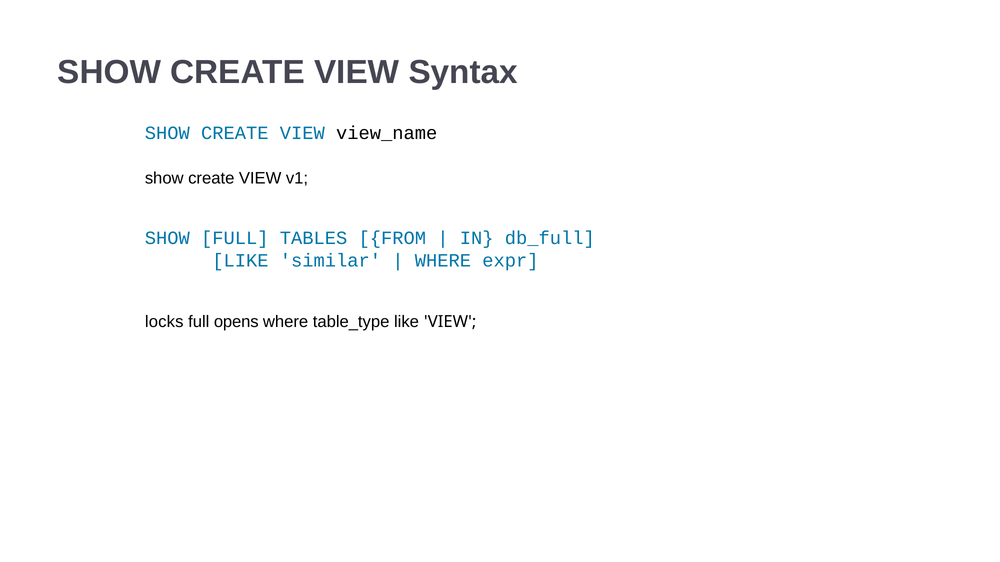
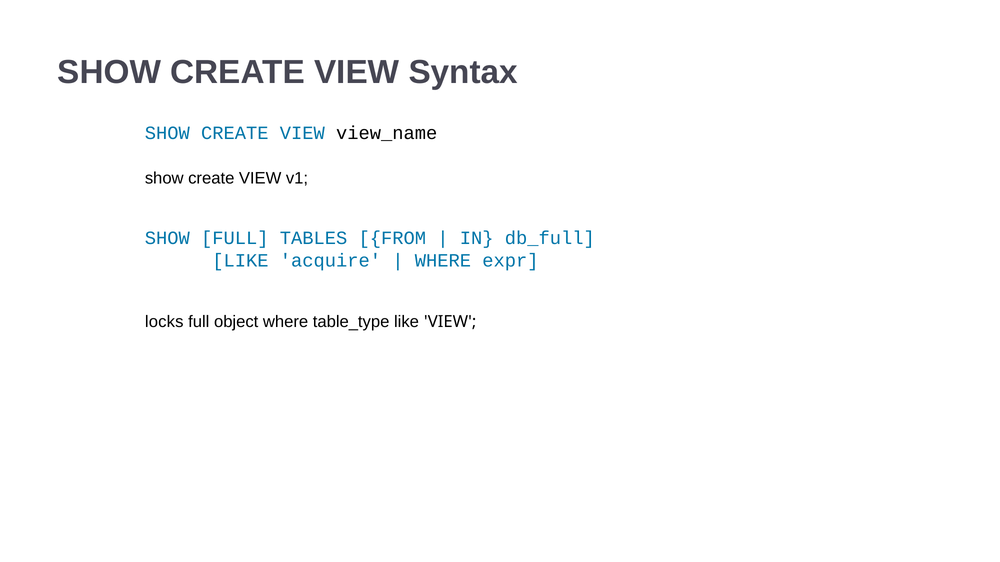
similar: similar -> acquire (330, 261)
opens: opens -> object (236, 322)
